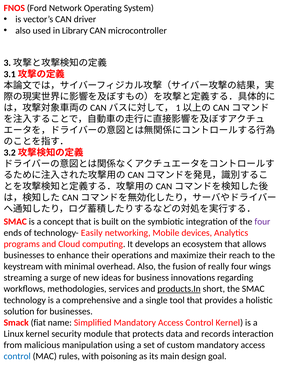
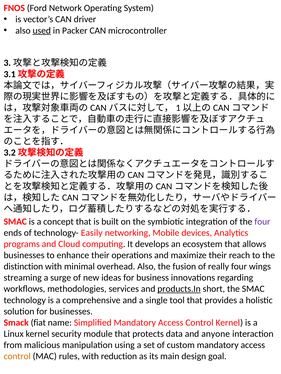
used underline: none -> present (42, 31)
Library: Library -> Packer (75, 31)
keystream: keystream -> distinction (23, 267)
records: records -> anyone (216, 334)
control colour: blue -> orange (17, 357)
poisoning: poisoning -> reduction (119, 357)
